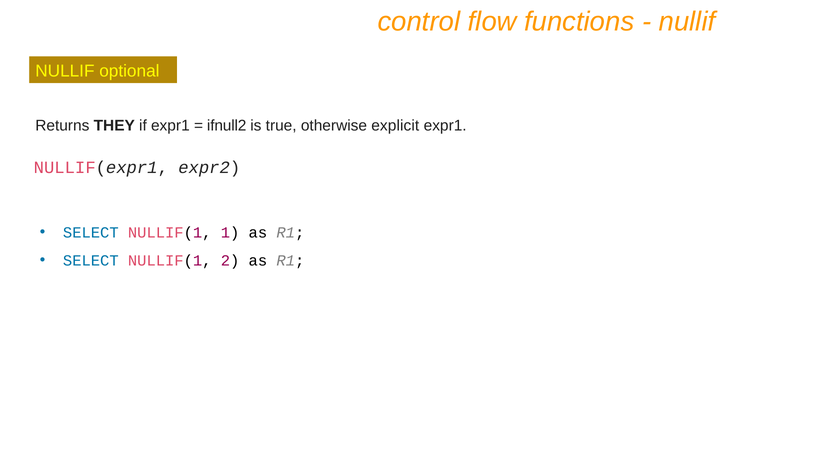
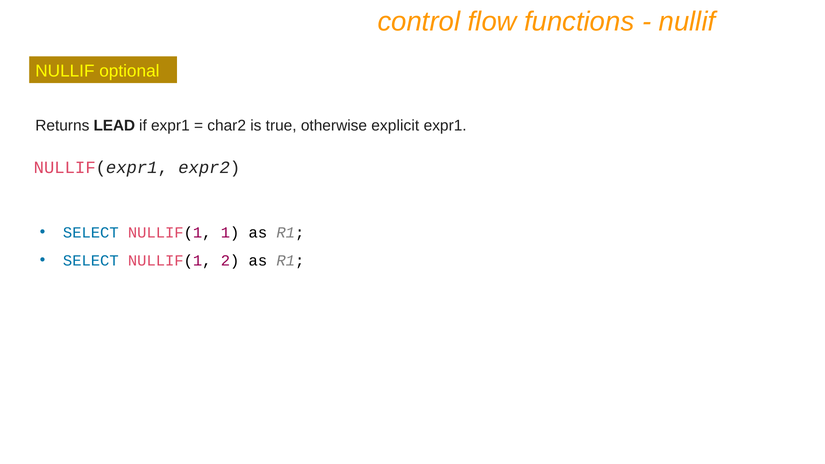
THEY: THEY -> LEAD (114, 126)
ifnull2: ifnull2 -> char2 (227, 126)
